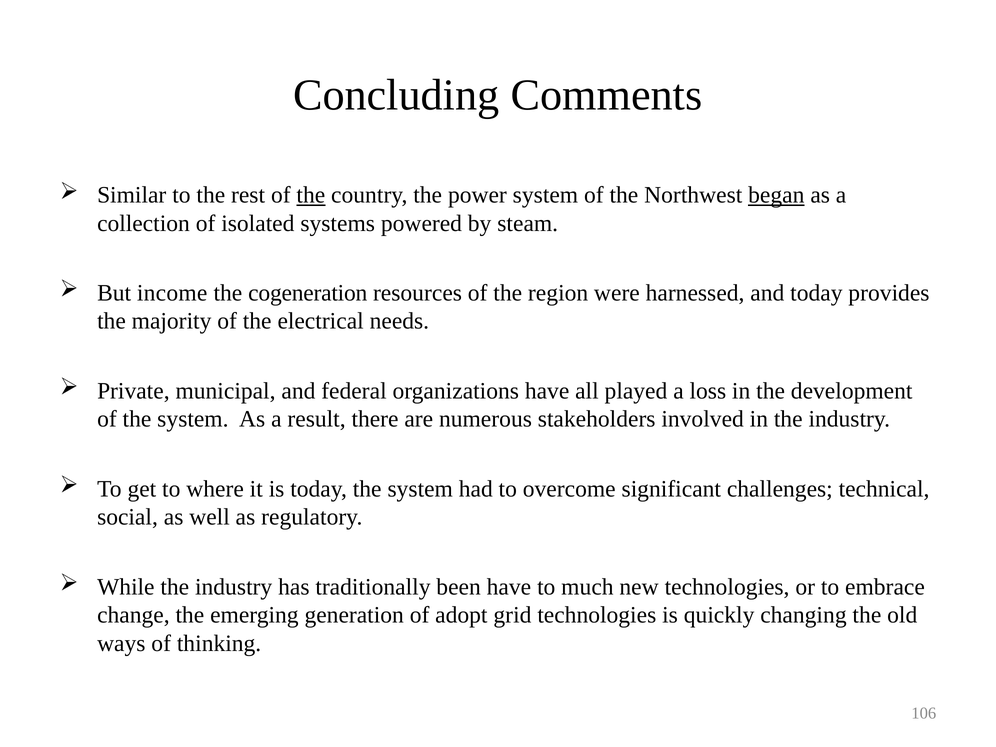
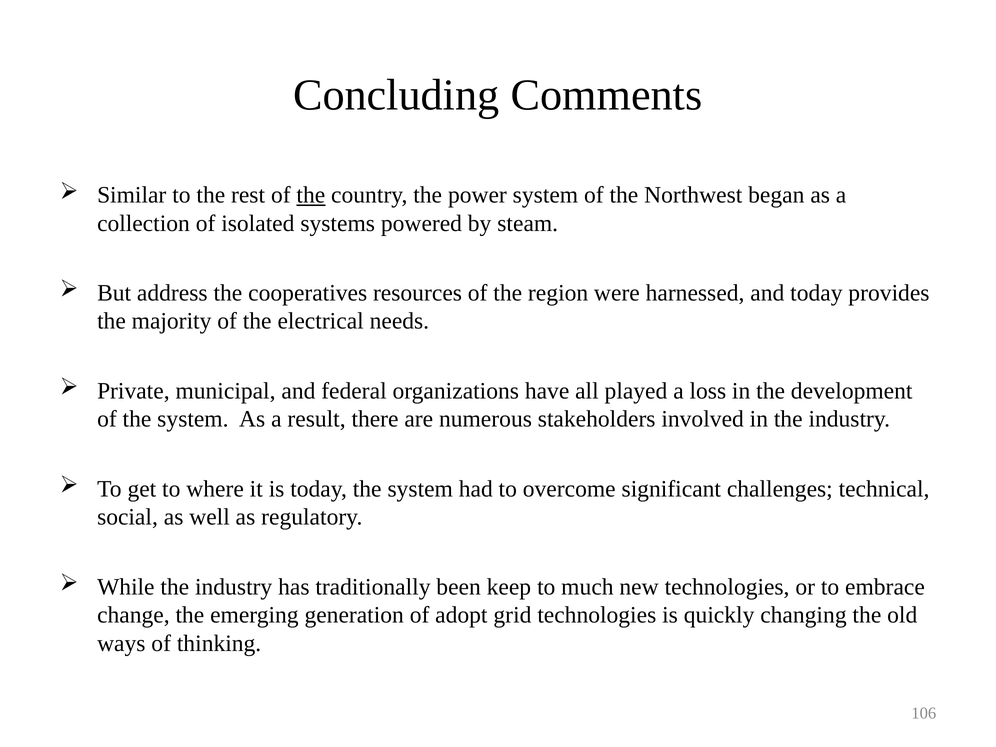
began underline: present -> none (776, 195)
income: income -> address (172, 293)
cogeneration: cogeneration -> cooperatives (308, 293)
been have: have -> keep (509, 587)
